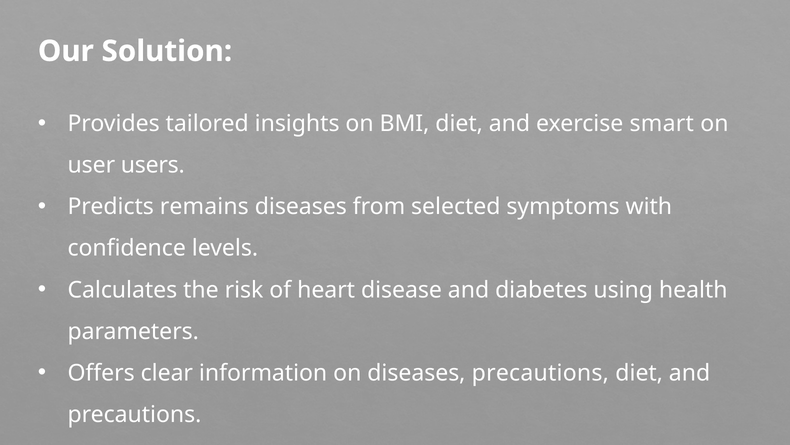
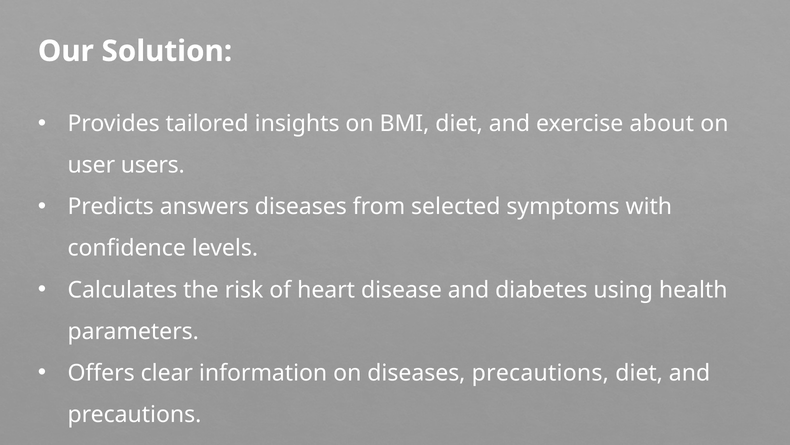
exercise smart: smart -> about (662, 123)
Predicts remains: remains -> answers (204, 206)
